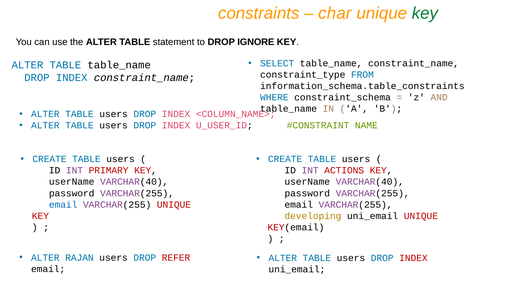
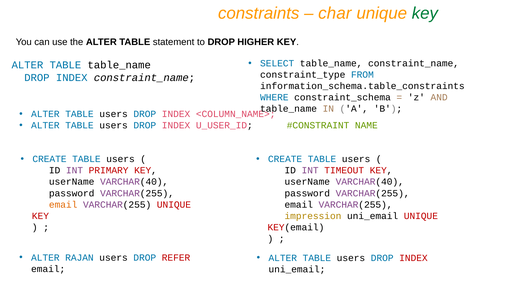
IGNORE: IGNORE -> HIGHER (256, 42)
ACTIONS: ACTIONS -> TIMEOUT (344, 171)
email colour: blue -> orange (63, 205)
developing: developing -> impression (313, 216)
